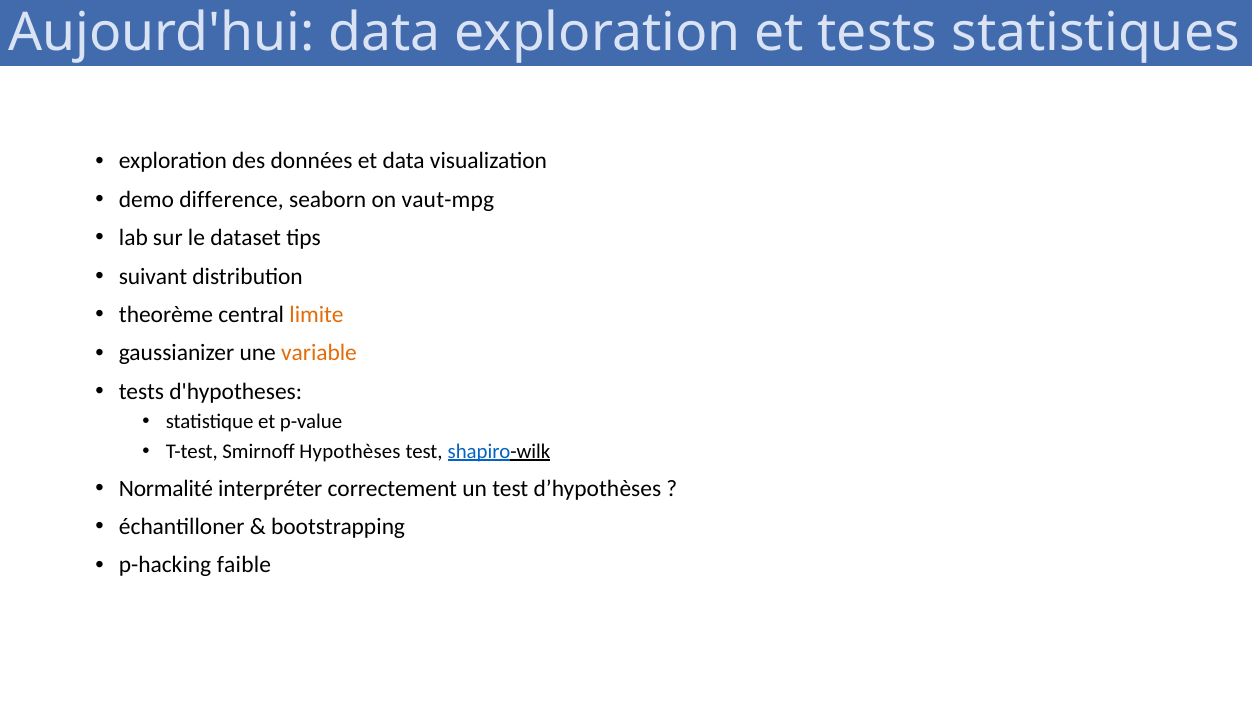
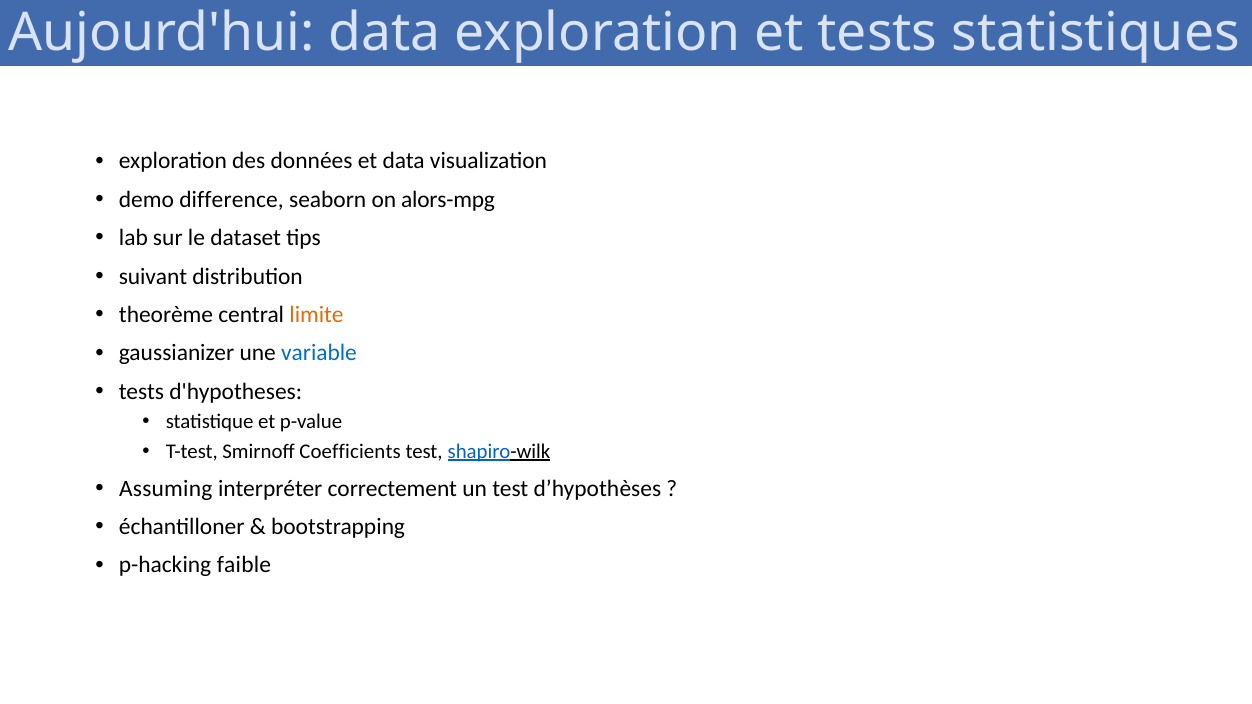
vaut-mpg: vaut-mpg -> alors-mpg (448, 200)
variable colour: orange -> blue (319, 353)
Hypothèses: Hypothèses -> Coefficients (350, 451)
Normalité: Normalité -> Assuming (166, 488)
